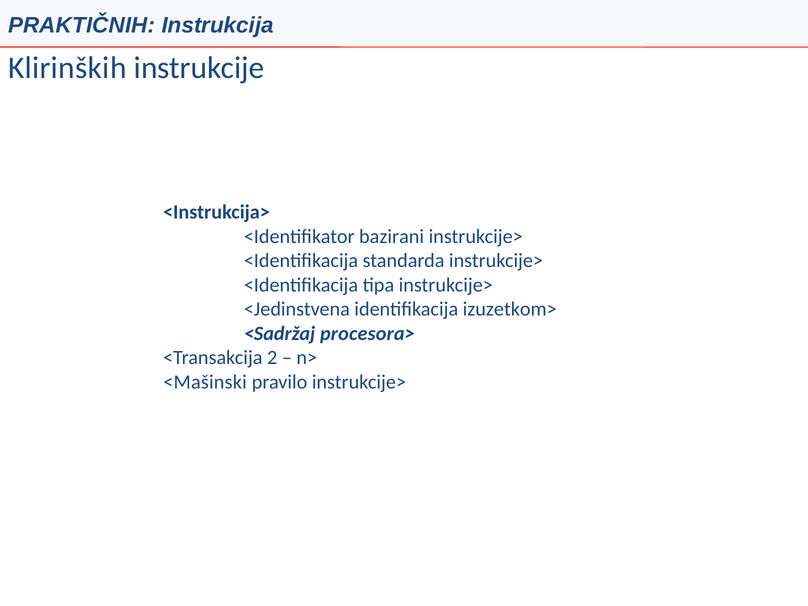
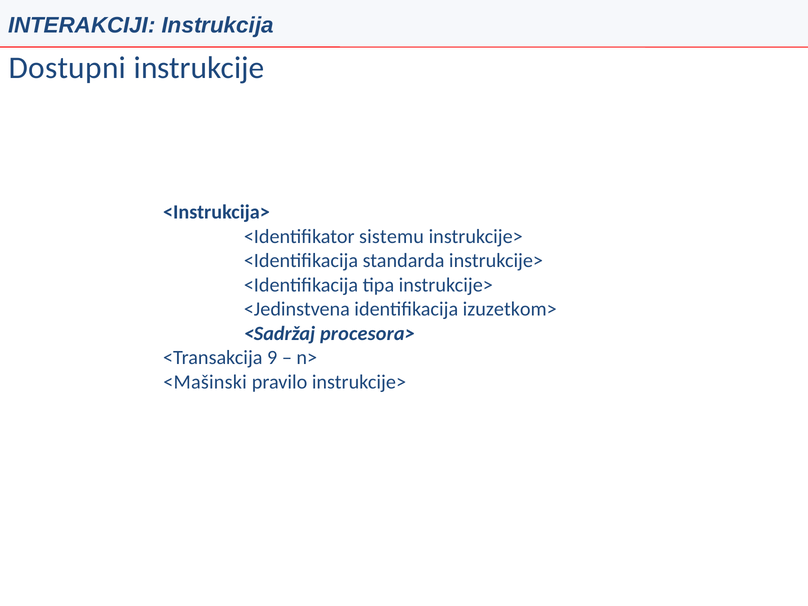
PRAKTIČNIH: PRAKTIČNIH -> INTERAKCIJI (82, 25)
Klirinških: Klirinških -> Dostupni (67, 68)
bazirani: bazirani -> sistemu (392, 237)
2: 2 -> 9 (272, 358)
